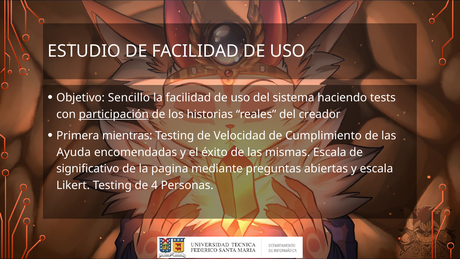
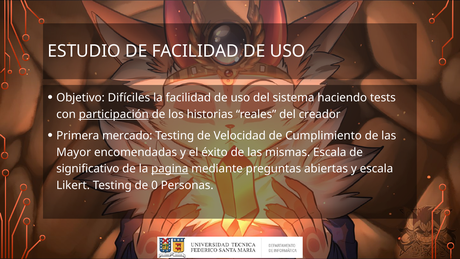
Sencillo: Sencillo -> Difíciles (129, 98)
mientras: mientras -> mercado (127, 136)
Ayuda: Ayuda -> Mayor (74, 152)
pagina underline: none -> present (170, 169)
4: 4 -> 0 (154, 185)
